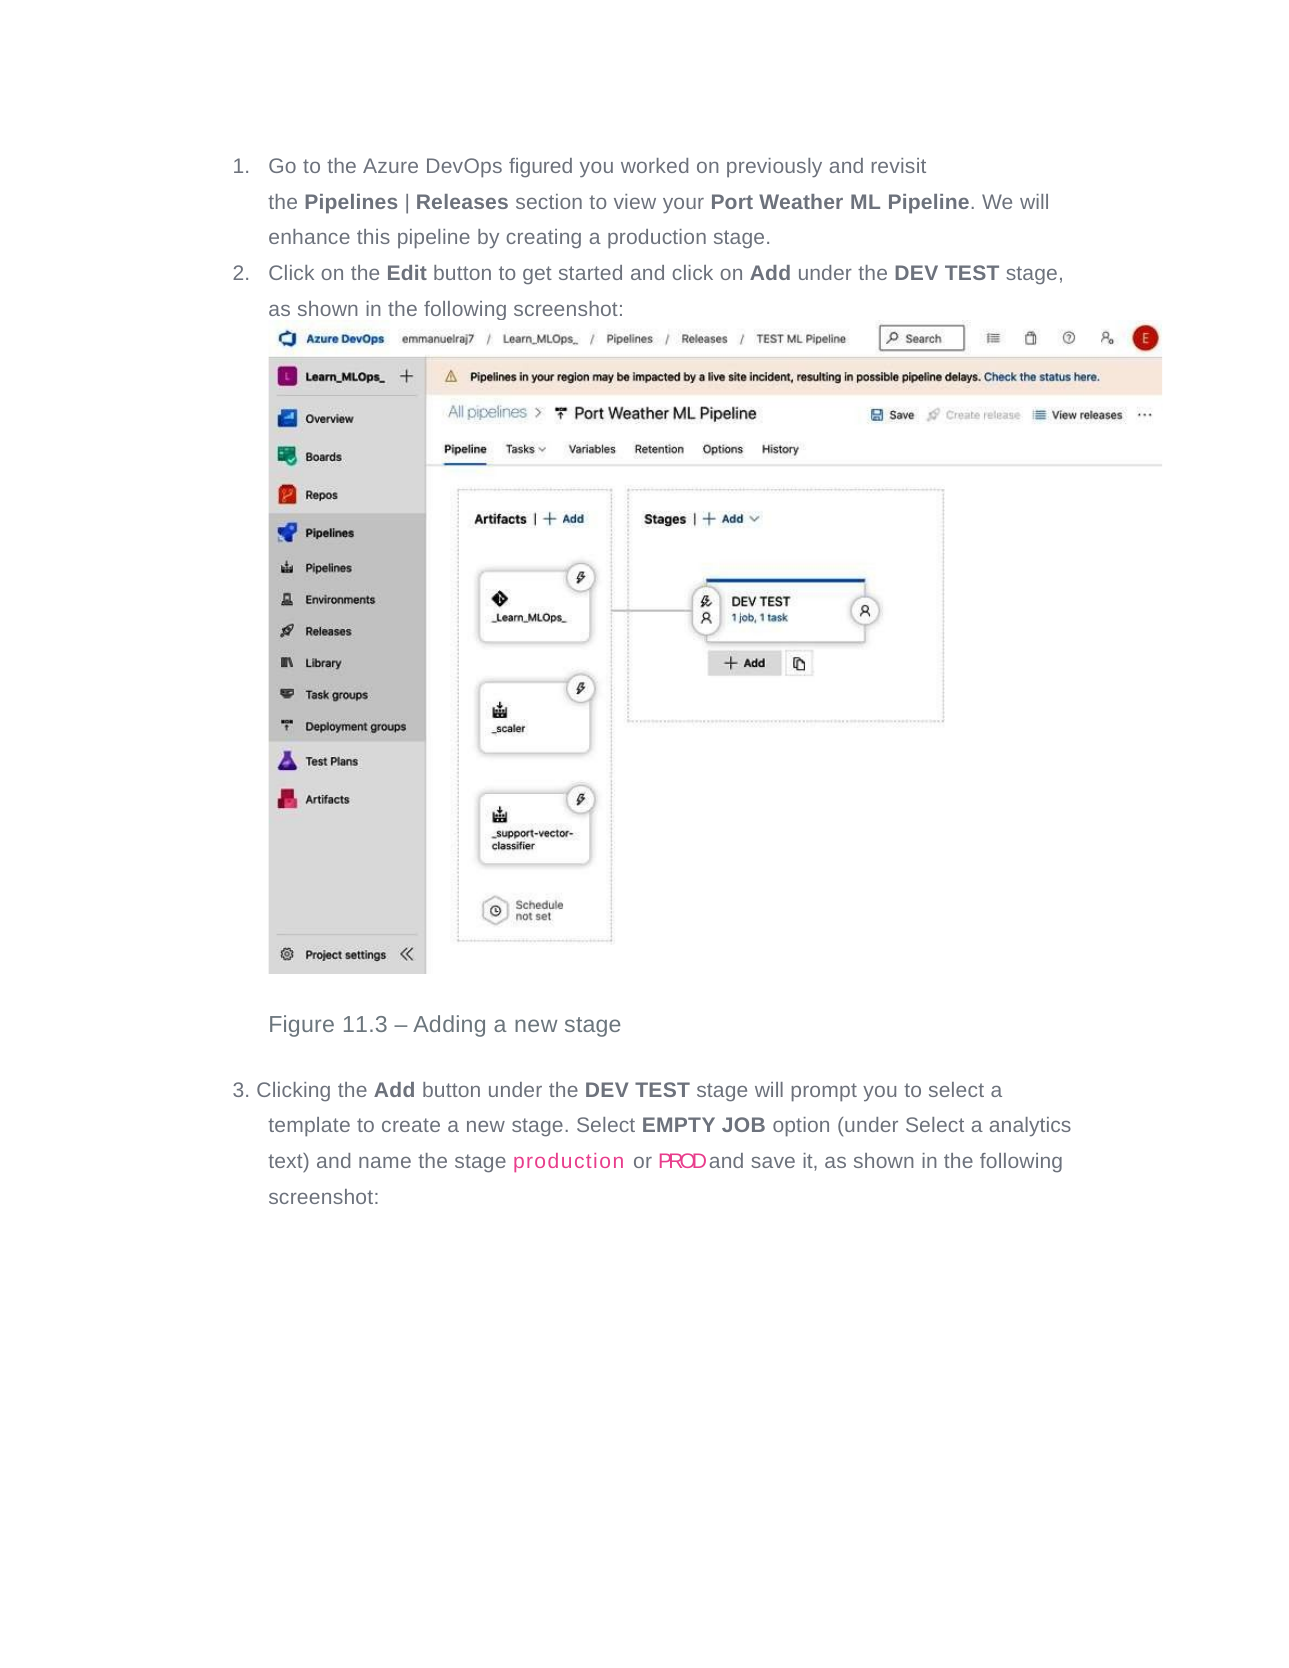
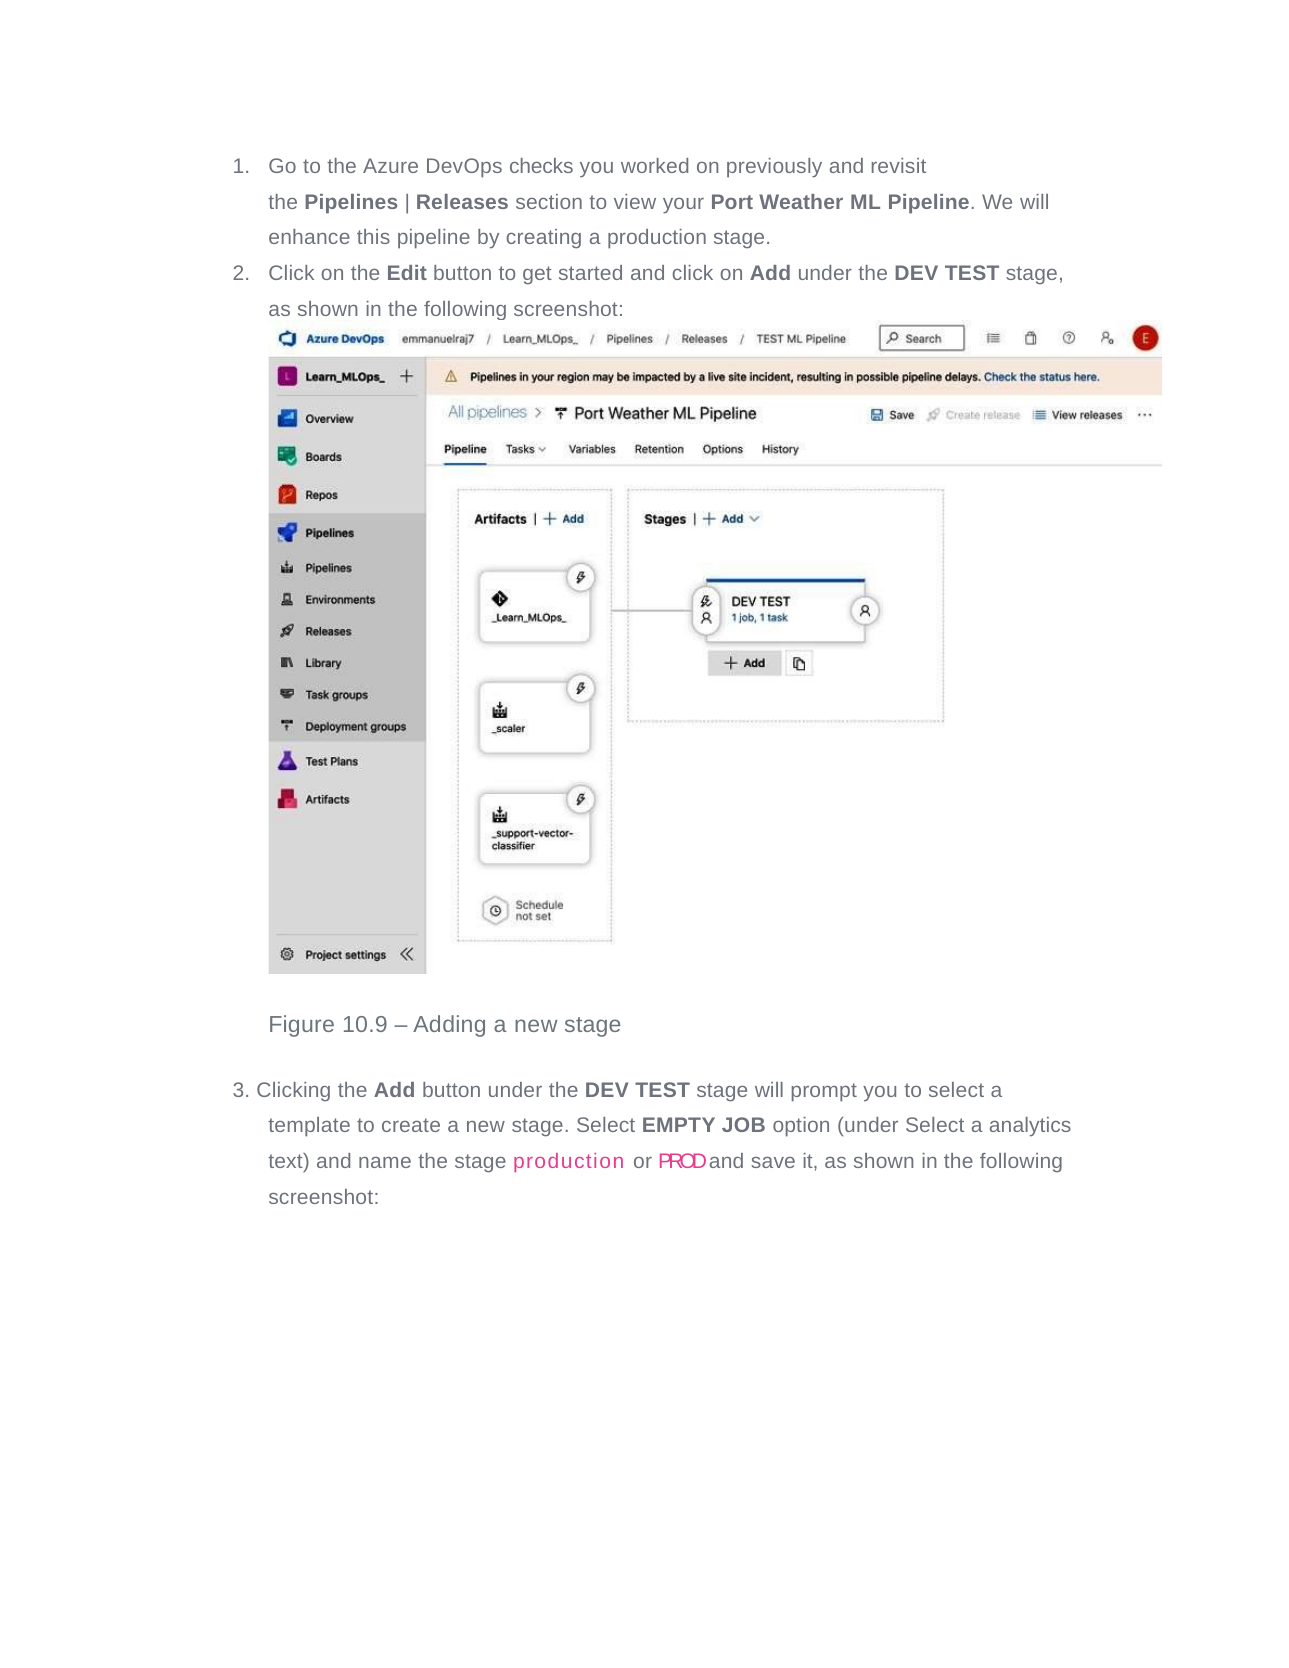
figured: figured -> checks (541, 167)
11.3: 11.3 -> 10.9 (365, 1025)
